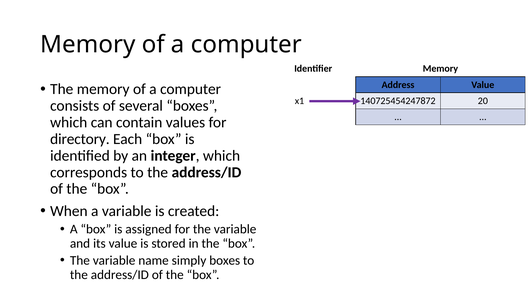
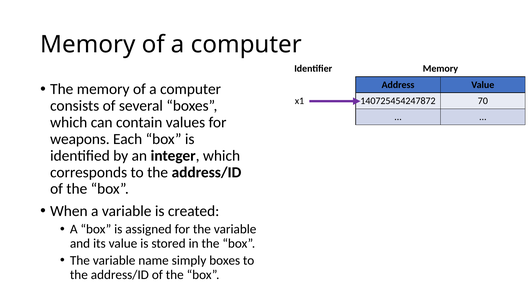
20: 20 -> 70 (483, 101)
directory: directory -> weapons (80, 139)
